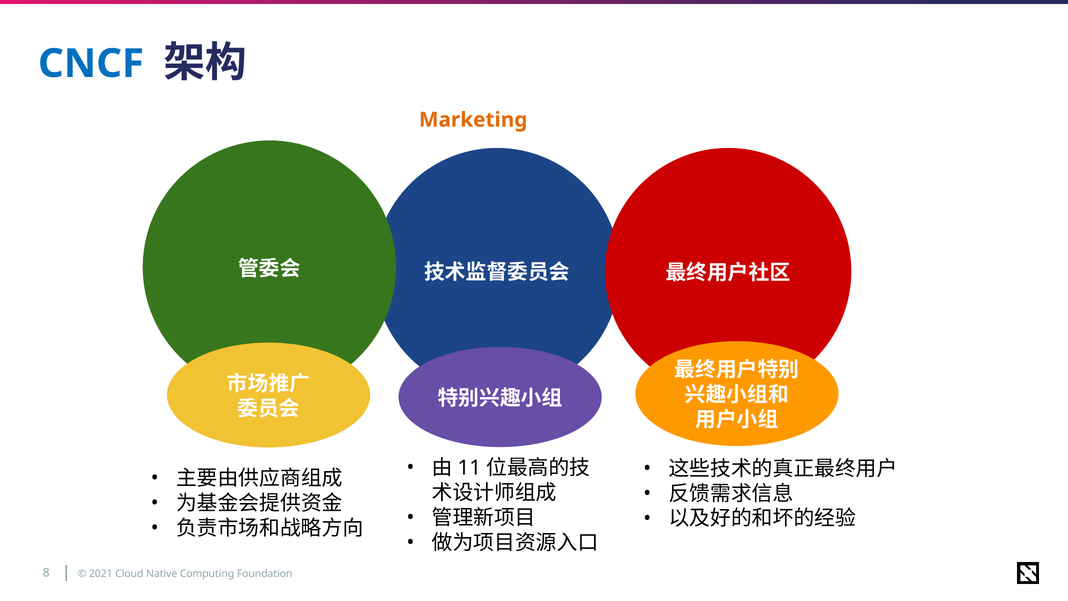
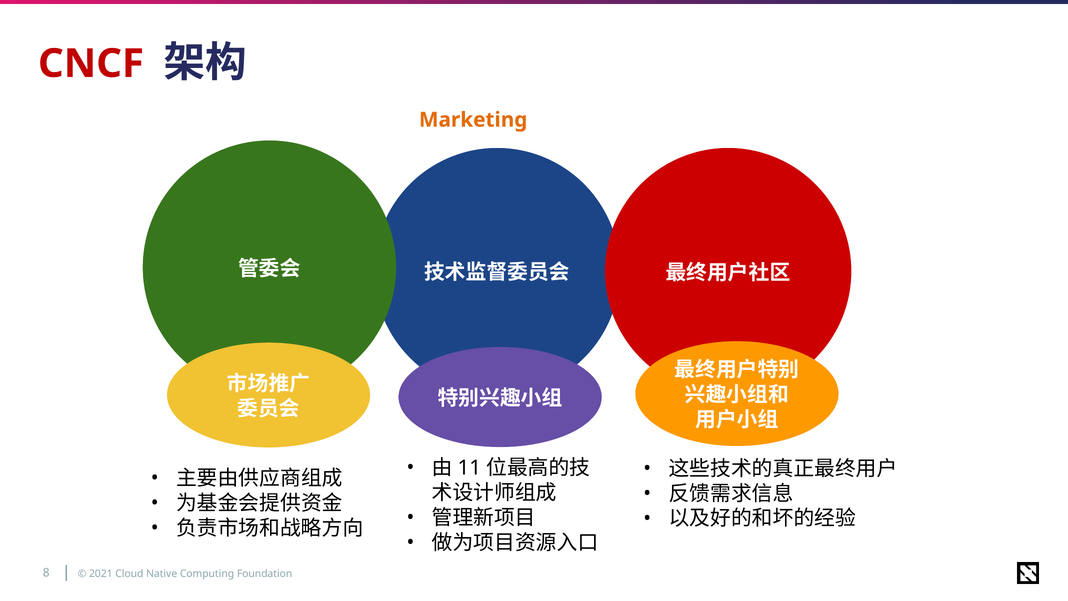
CNCF colour: blue -> red (91, 64)
